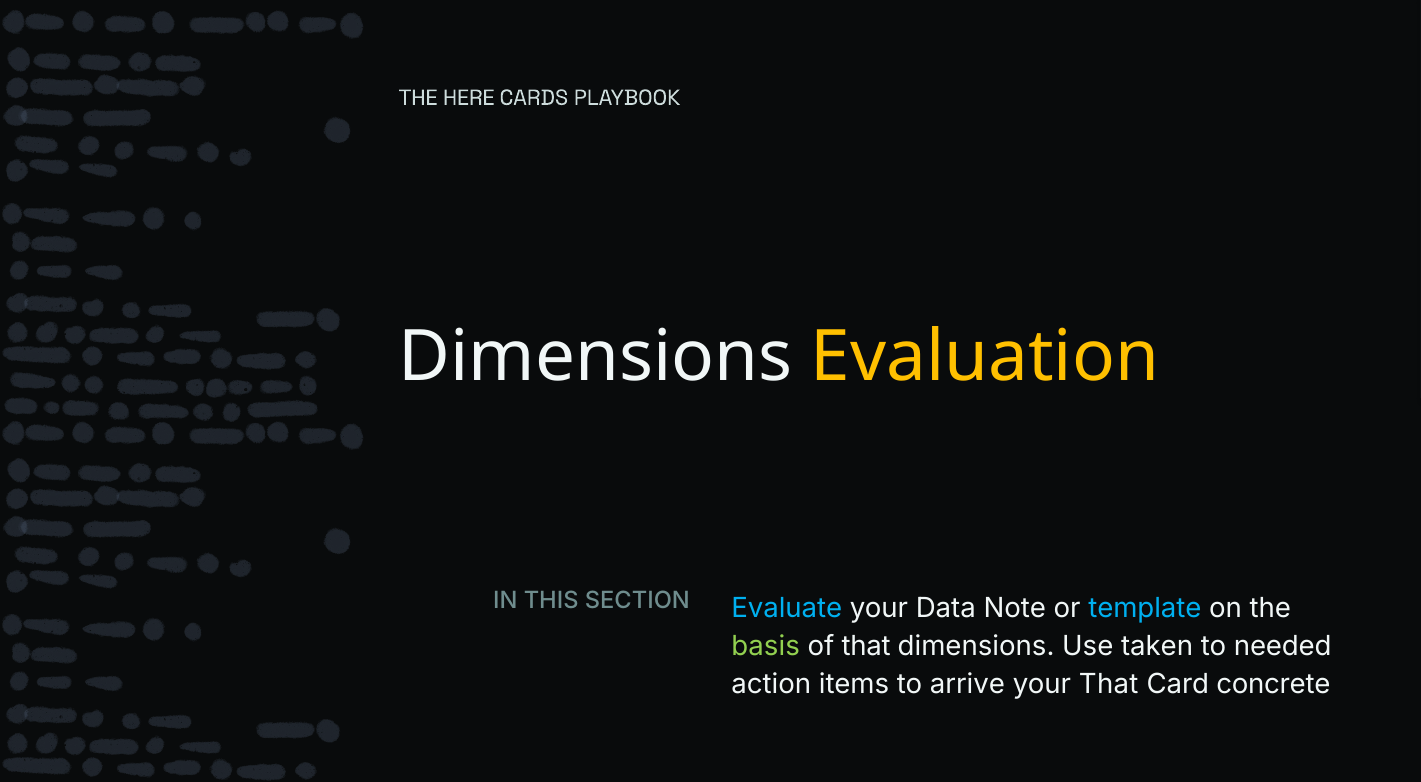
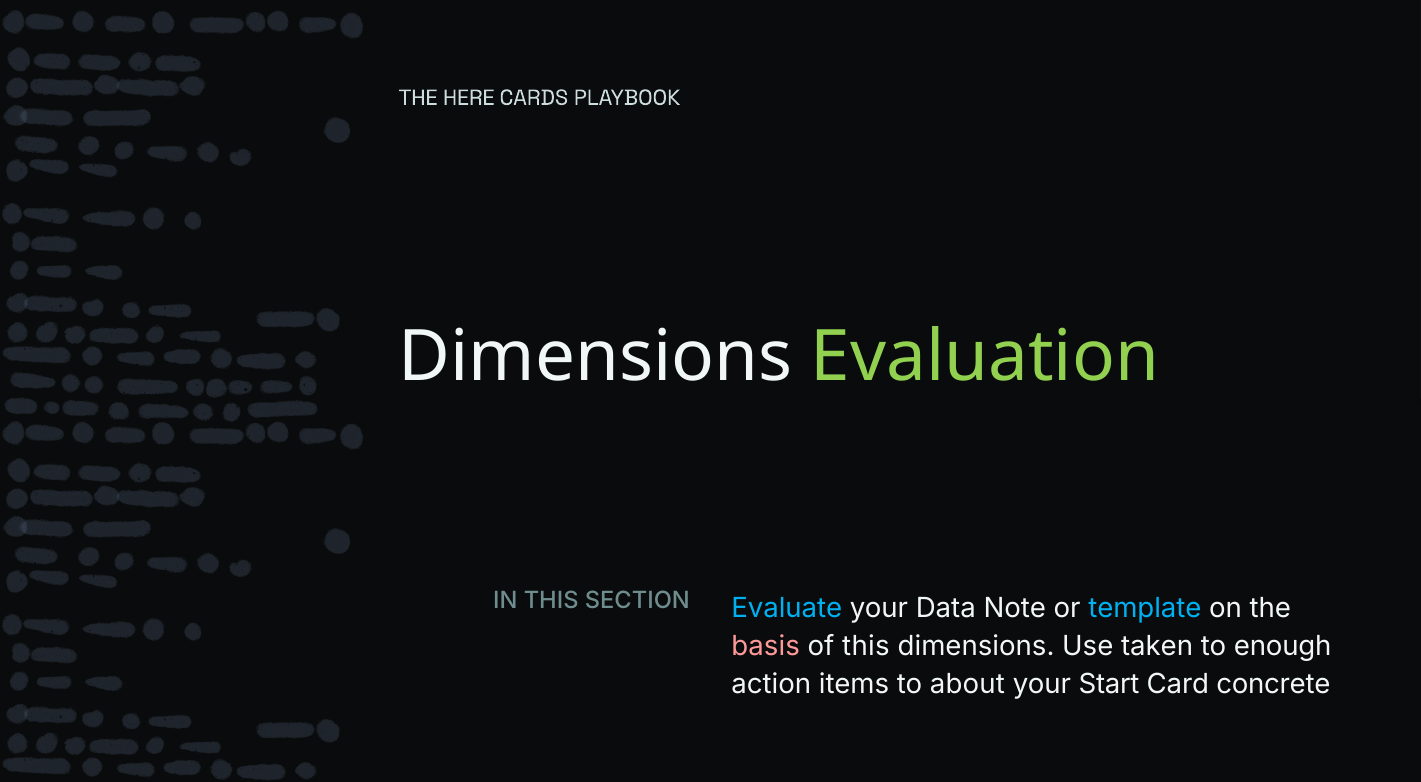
Evaluation colour: yellow -> light green (985, 356)
basis colour: light green -> pink (766, 646)
of that: that -> this (866, 646)
needed: needed -> enough (1283, 646)
arrive: arrive -> about (967, 684)
your That: That -> Start (1109, 684)
